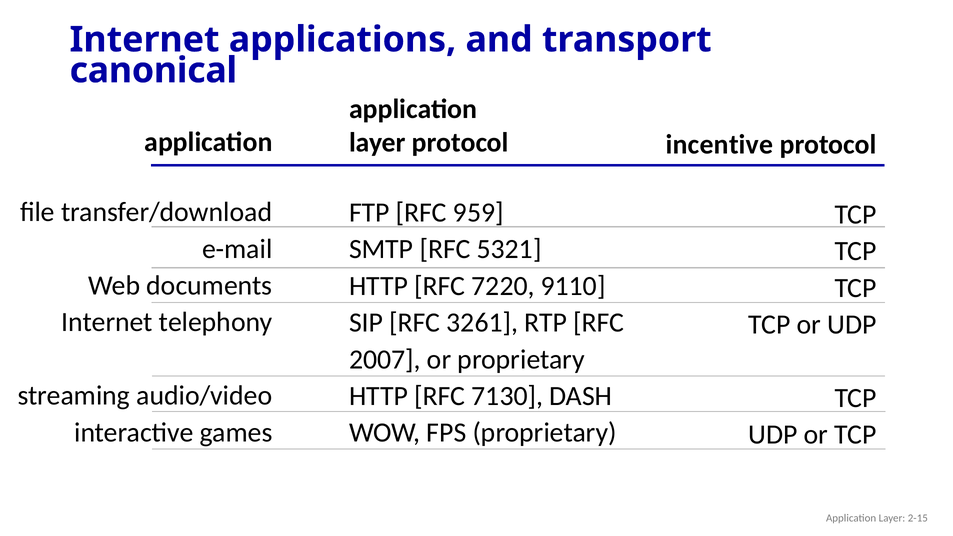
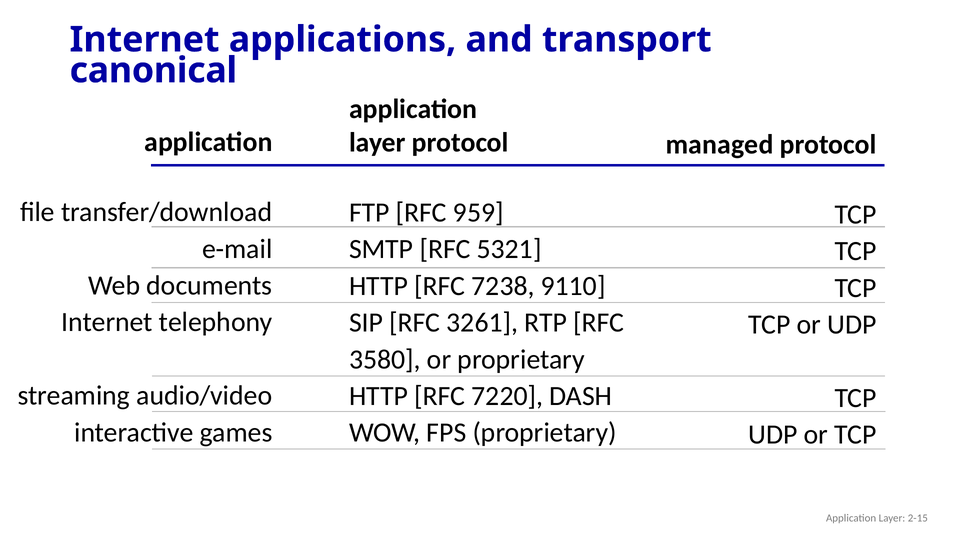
incentive: incentive -> managed (720, 145)
7220: 7220 -> 7238 (503, 286)
2007: 2007 -> 3580 (385, 359)
7130: 7130 -> 7220 (507, 396)
